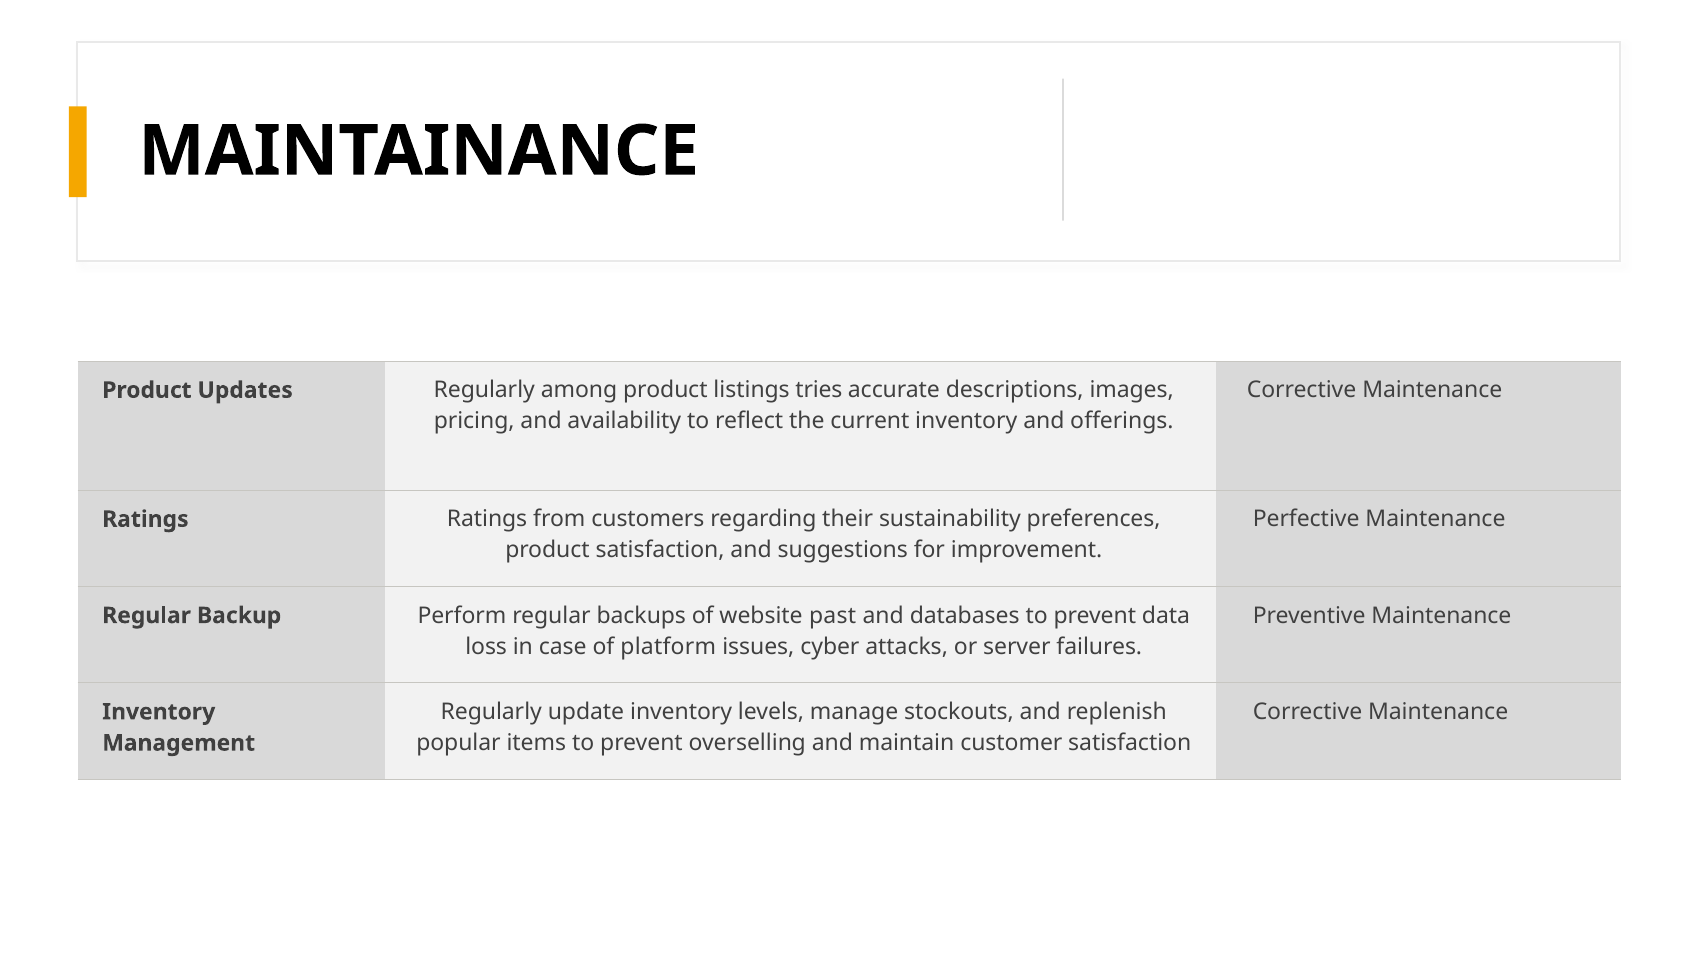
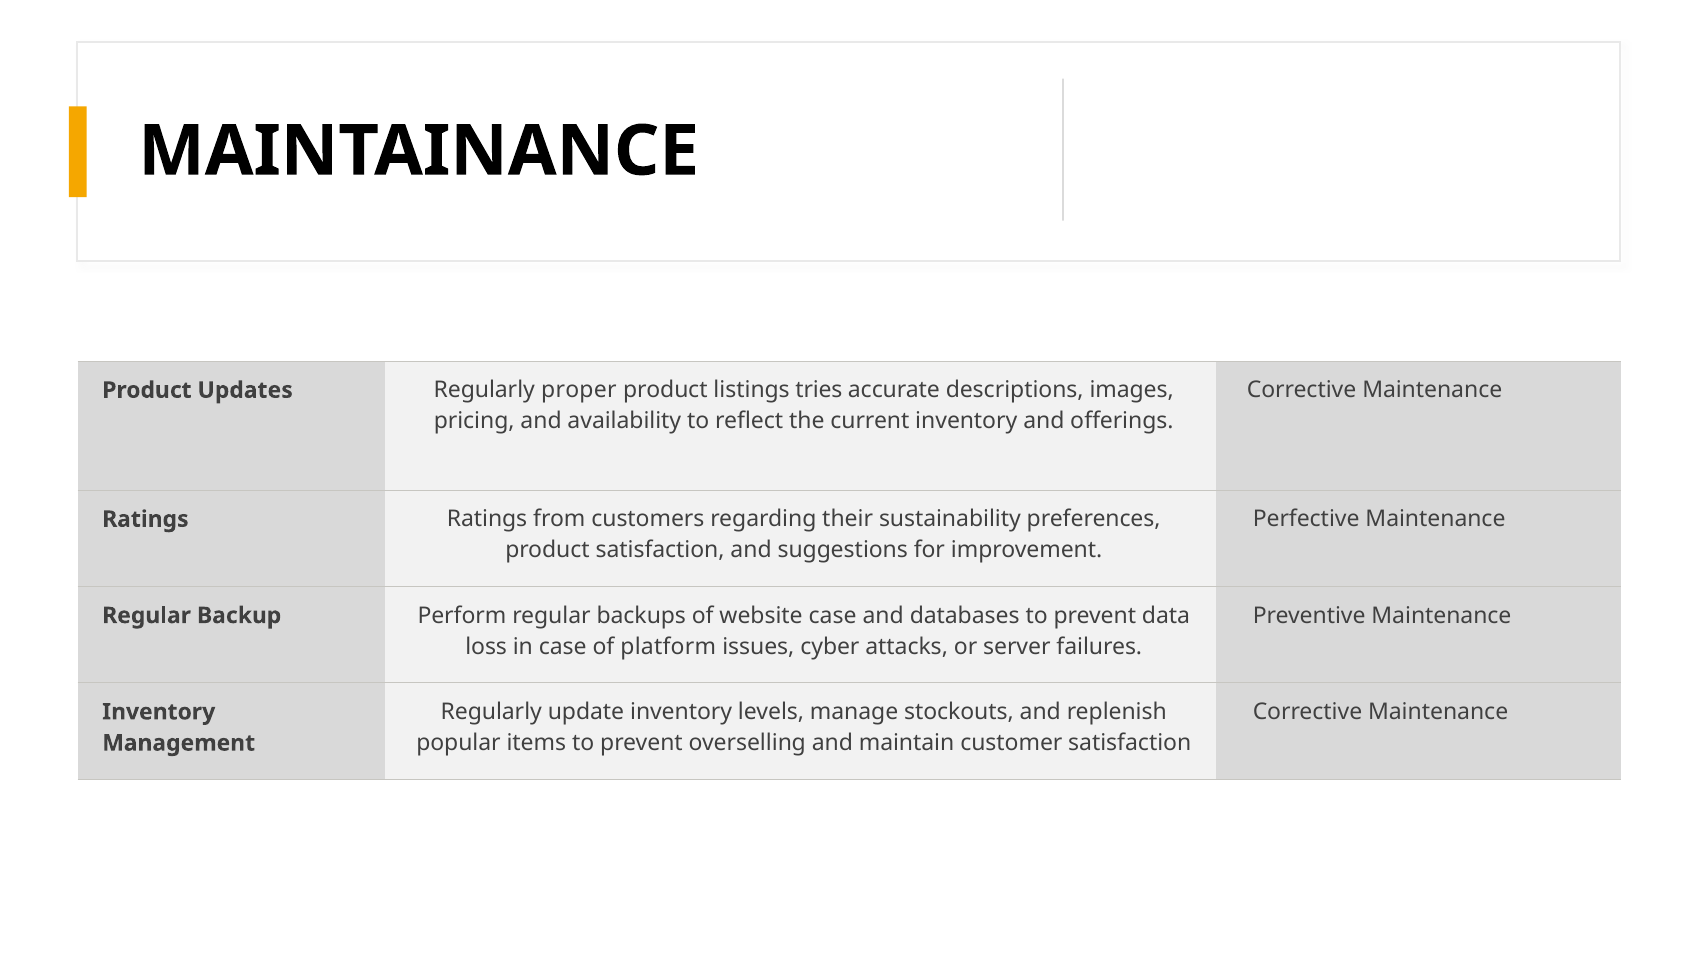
among: among -> proper (579, 390)
website past: past -> case (833, 616)
